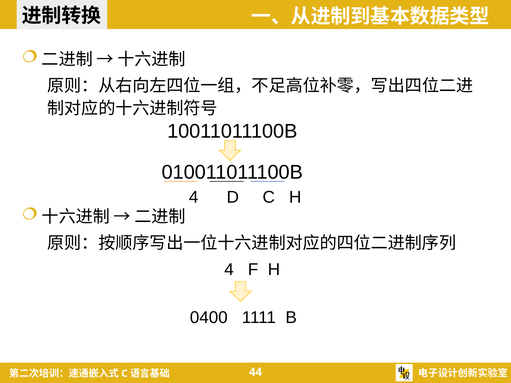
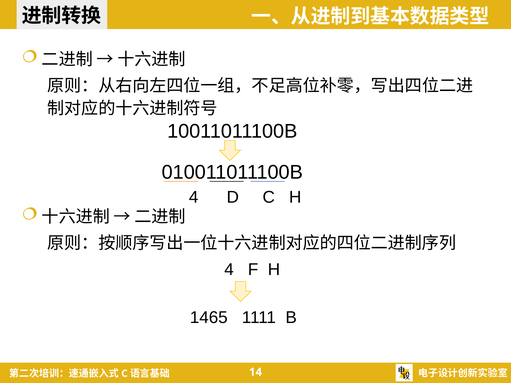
0400: 0400 -> 1465 (209, 318)
44: 44 -> 14 (256, 372)
